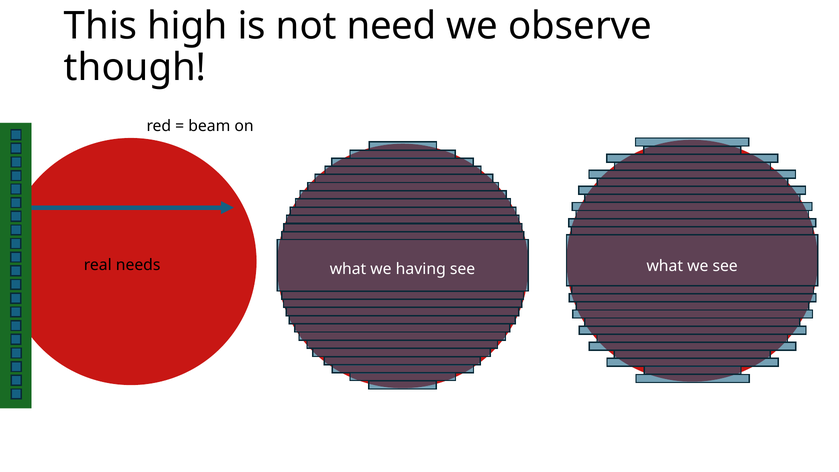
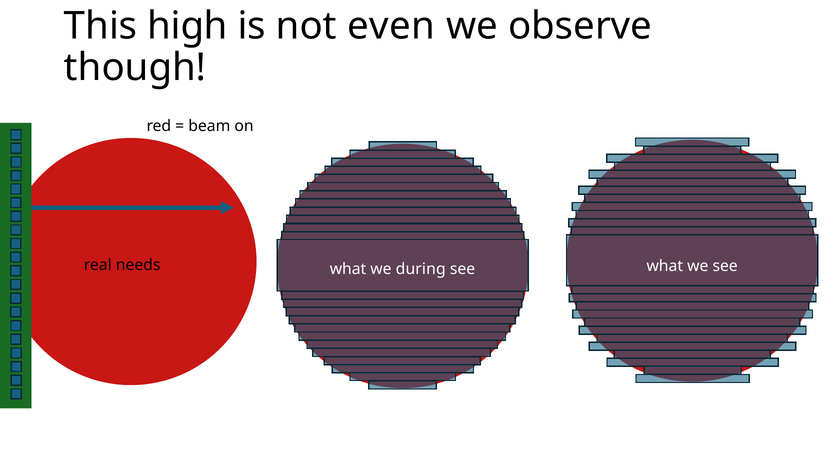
need: need -> even (391, 26)
having: having -> during (421, 269)
